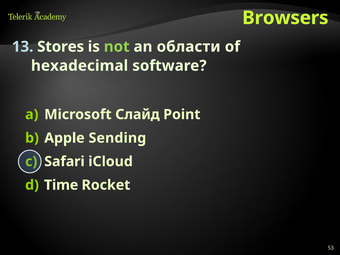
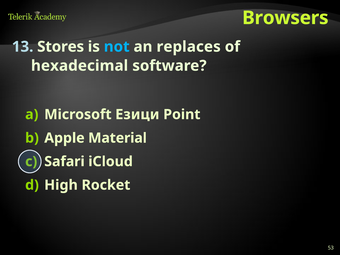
not colour: light green -> light blue (117, 47)
области: области -> replaces (189, 47)
Слайд: Слайд -> Езици (137, 114)
Sending: Sending -> Material (118, 138)
Time: Time -> High (61, 185)
